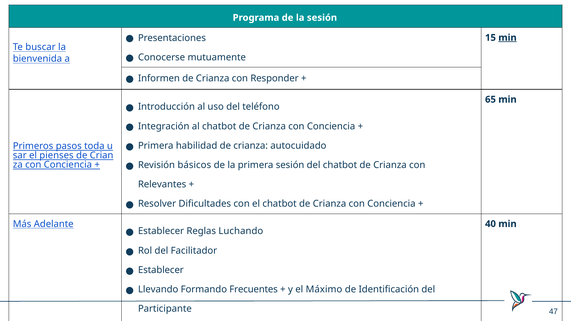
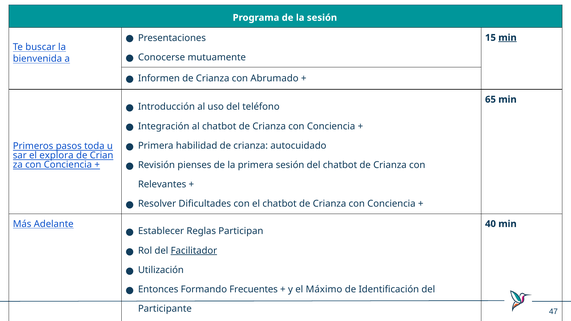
Responder: Responder -> Abrumado (274, 79)
pienses: pienses -> explora (56, 155)
básicos: básicos -> pienses (194, 165)
Luchando: Luchando -> Participan (241, 231)
Facilitador underline: none -> present (194, 251)
Establecer: Establecer -> Utilización (161, 270)
Llevando: Llevando -> Entonces (158, 290)
